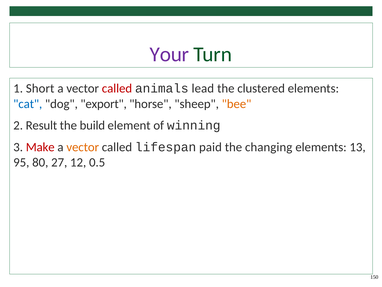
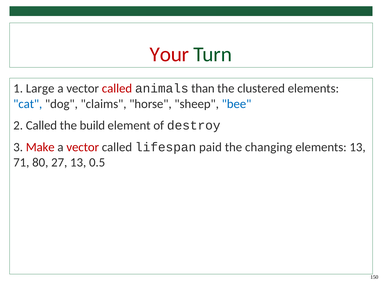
Your colour: purple -> red (169, 54)
Short: Short -> Large (40, 88)
lead: lead -> than (203, 88)
export: export -> claims (104, 104)
bee colour: orange -> blue (237, 104)
2 Result: Result -> Called (41, 125)
winning: winning -> destroy (194, 125)
vector colour: orange -> red (83, 147)
95: 95 -> 71 (21, 162)
27 12: 12 -> 13 (78, 162)
